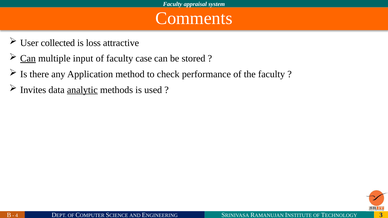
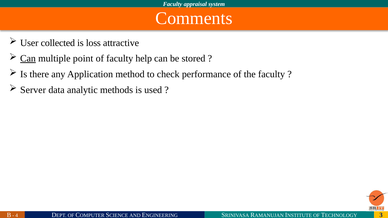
input: input -> point (83, 59)
case: case -> help (144, 59)
Invites: Invites -> Server (33, 90)
analytic underline: present -> none (82, 90)
